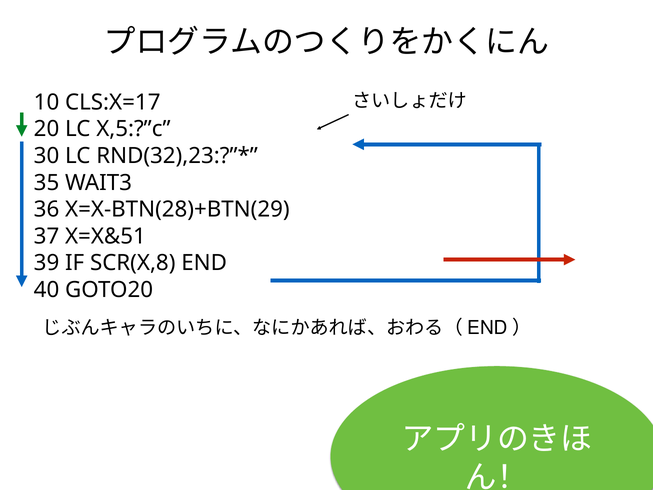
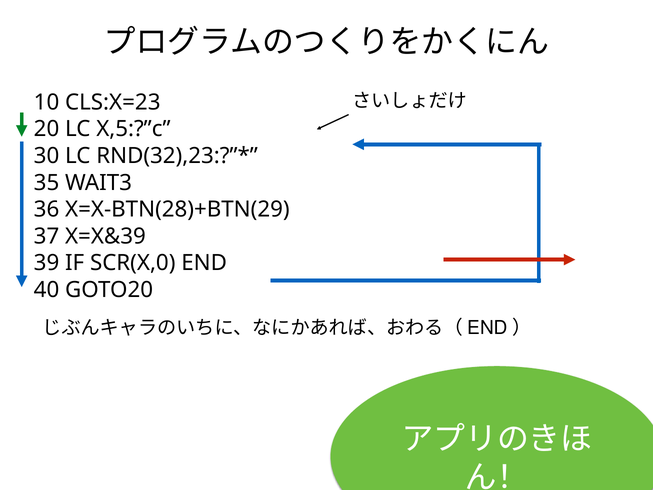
CLS:X=17: CLS:X=17 -> CLS:X=23 (113, 102)
X=X&51: X=X&51 -> X=X&39 (105, 236)
SCR(X,8: SCR(X,8 -> SCR(X,0 (133, 263)
